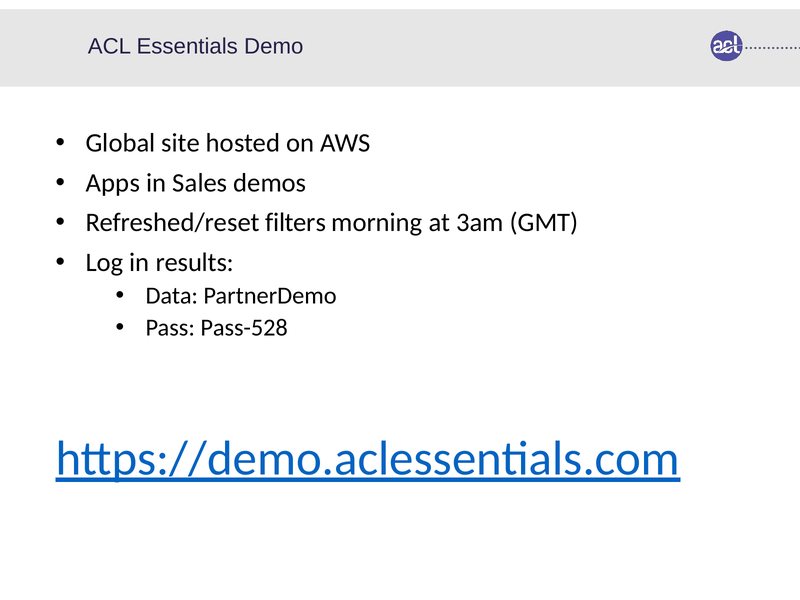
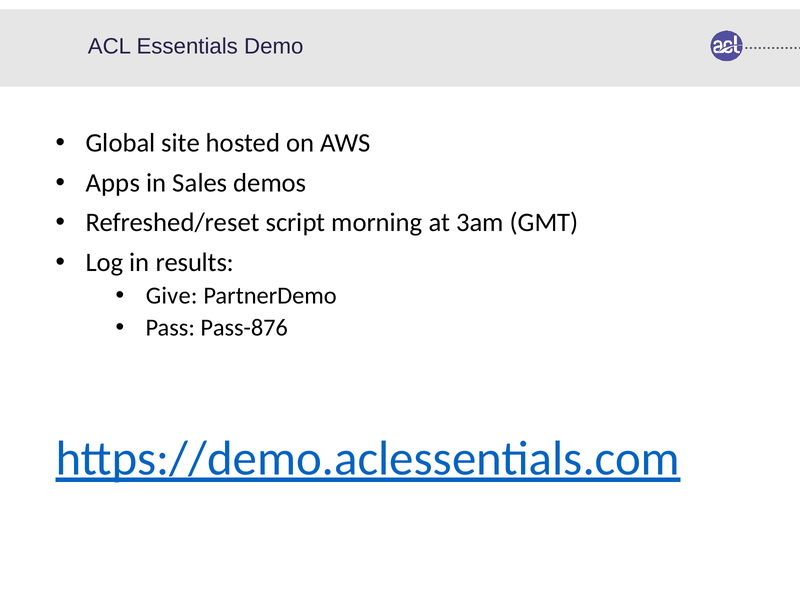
filters: filters -> script (296, 223)
Data: Data -> Give (172, 296)
Pass-528: Pass-528 -> Pass-876 (244, 328)
